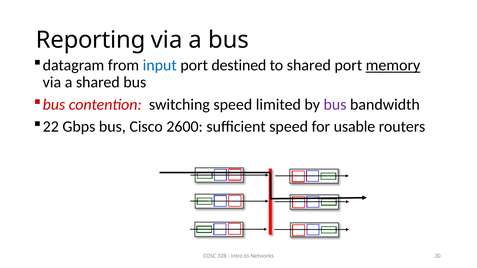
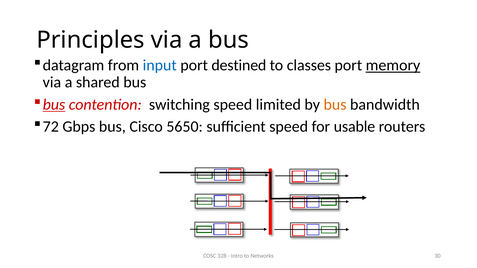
Reporting: Reporting -> Principles (91, 40)
to shared: shared -> classes (309, 65)
bus underline: none -> present (54, 105)
bus colour: purple -> orange (335, 105)
22: 22 -> 72 (51, 127)
2600: 2600 -> 5650 (185, 127)
